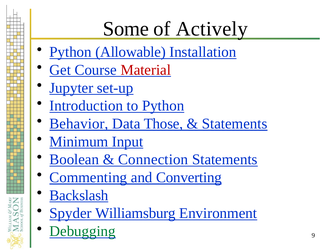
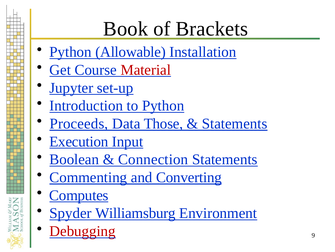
Some: Some -> Book (126, 29)
Actively: Actively -> Brackets (212, 29)
Behavior: Behavior -> Proceeds (79, 123)
Minimum: Minimum -> Execution (79, 141)
Backslash: Backslash -> Computes (79, 195)
Debugging colour: green -> red (83, 231)
